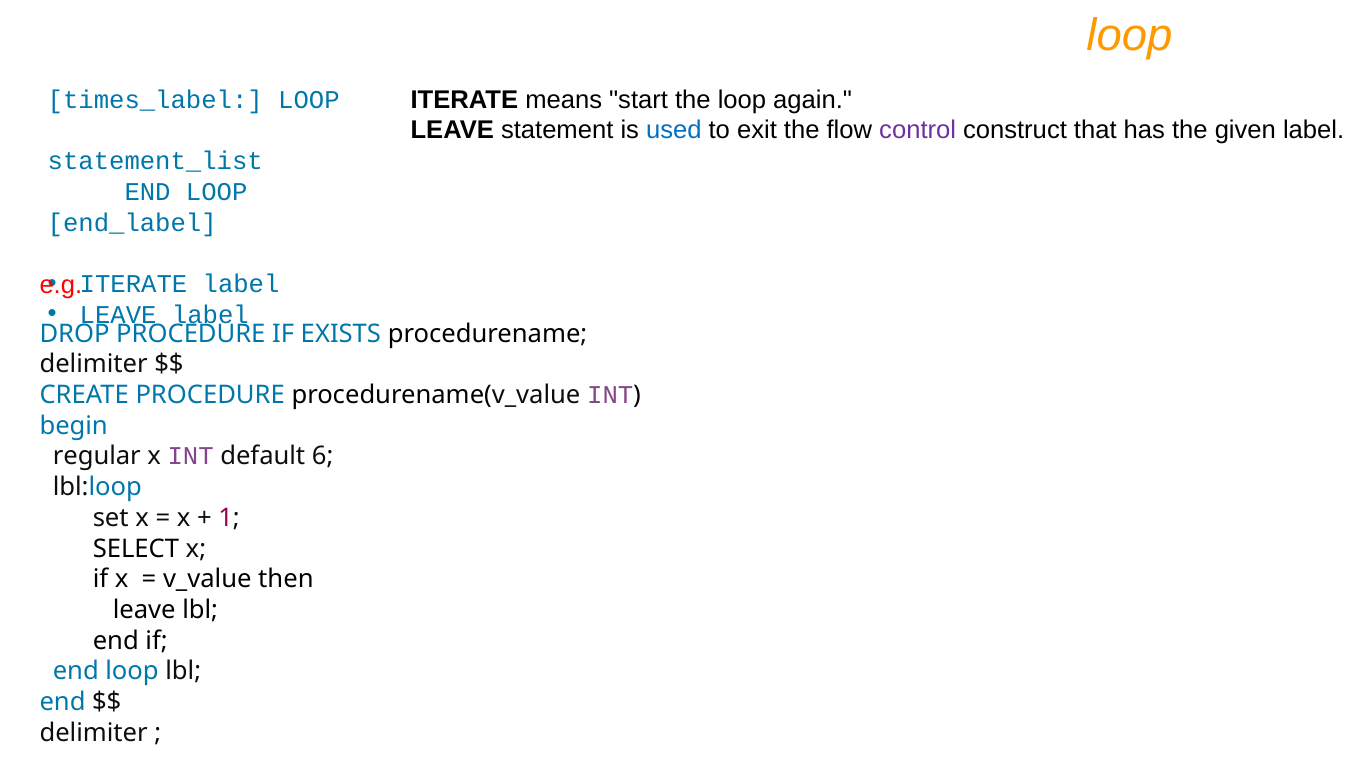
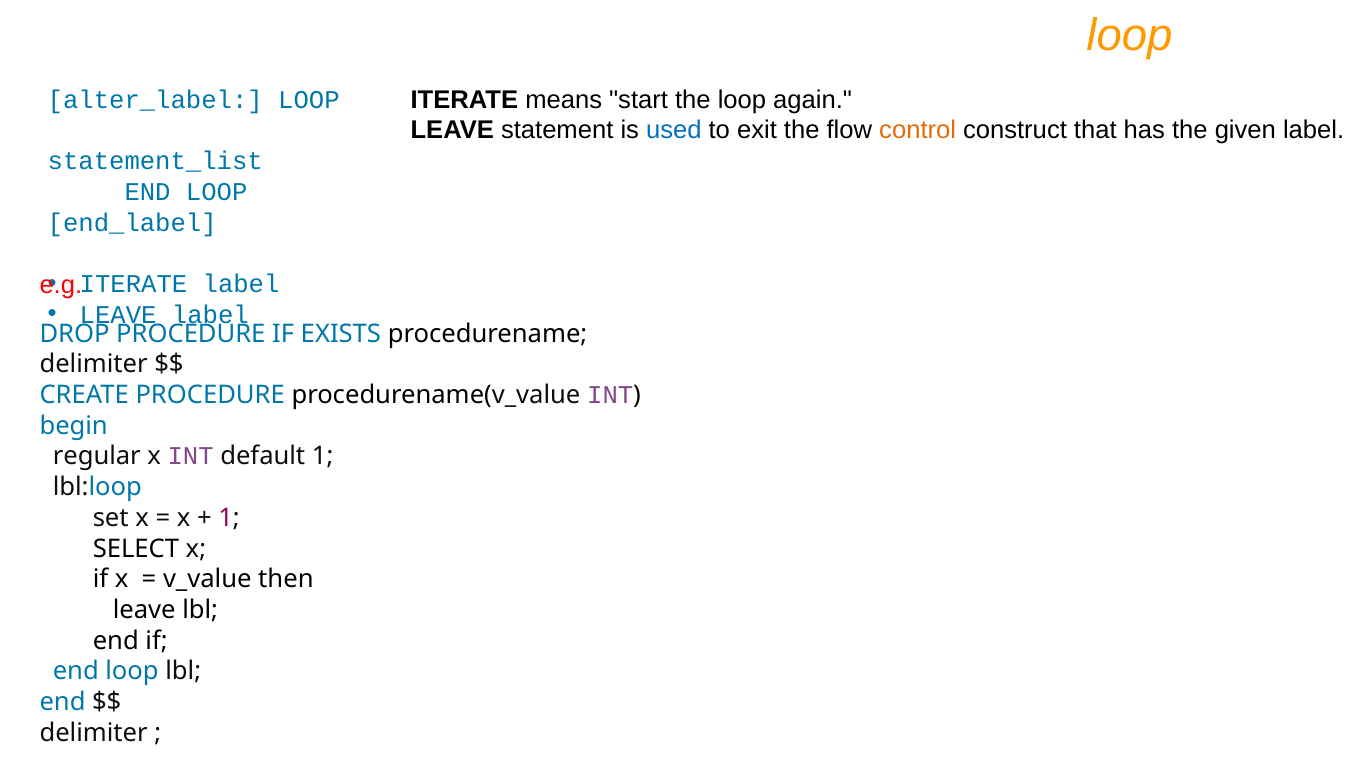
times_label: times_label -> alter_label (155, 100)
control colour: purple -> orange (918, 131)
default 6: 6 -> 1 (323, 457)
